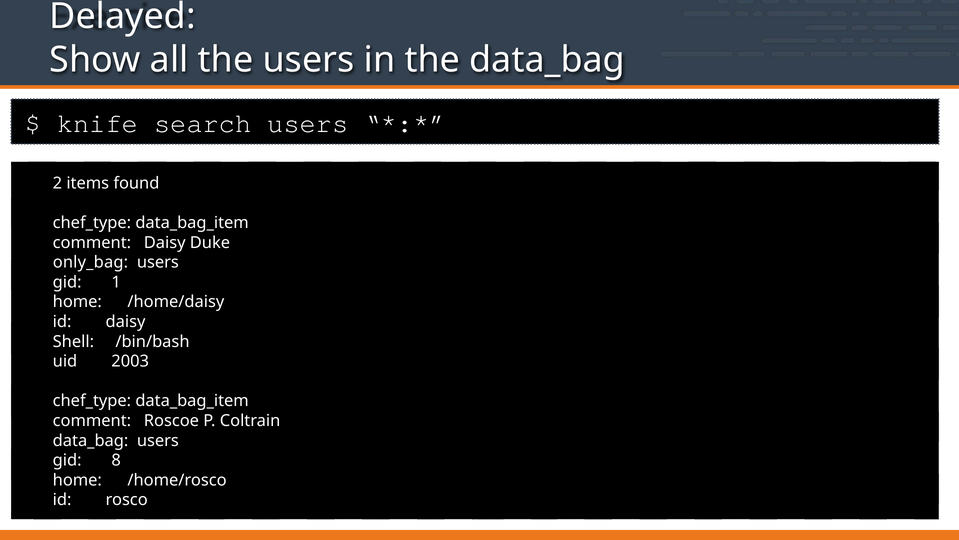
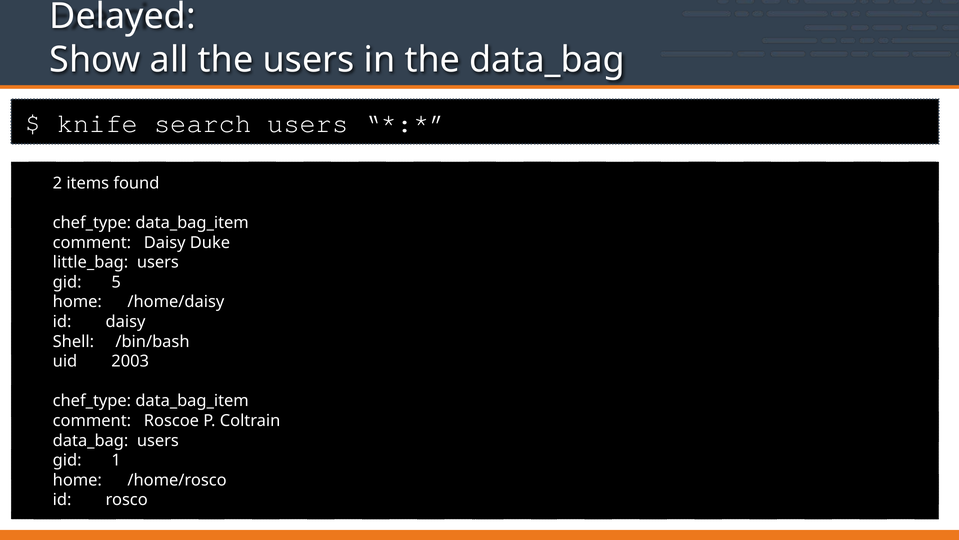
only_bag: only_bag -> little_bag (91, 262)
1: 1 -> 5 (116, 282)
8: 8 -> 1 (116, 460)
